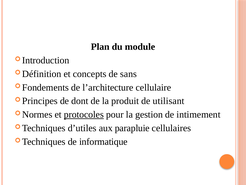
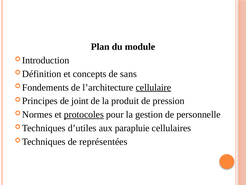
cellulaire underline: none -> present (153, 87)
dont: dont -> joint (80, 101)
utilisant: utilisant -> pression (169, 101)
intimement: intimement -> personnelle (199, 114)
informatique: informatique -> représentées (103, 141)
